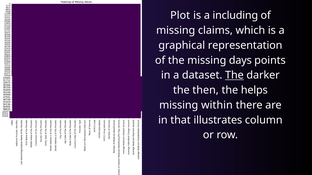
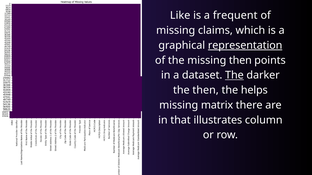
Plot: Plot -> Like (180, 15)
including: including -> frequent (235, 15)
representation underline: none -> present (245, 45)
missing days: days -> then (240, 60)
within: within -> matrix (217, 105)
